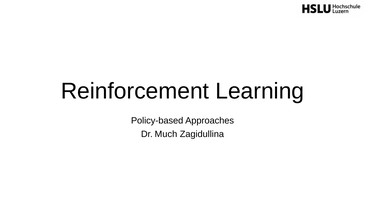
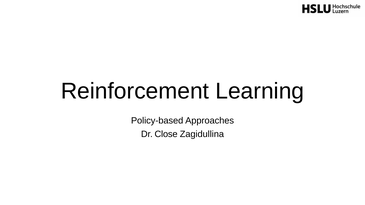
Much: Much -> Close (166, 134)
